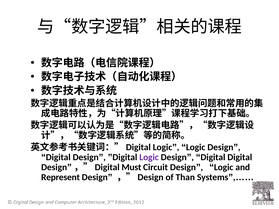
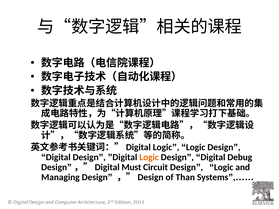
Logic colour: purple -> orange (149, 157)
Digital Digital: Digital -> Debug (240, 157)
Represent: Represent -> Managing (60, 178)
